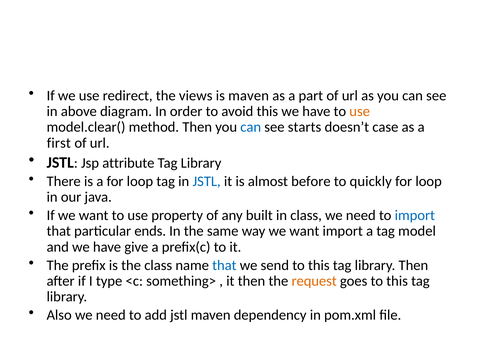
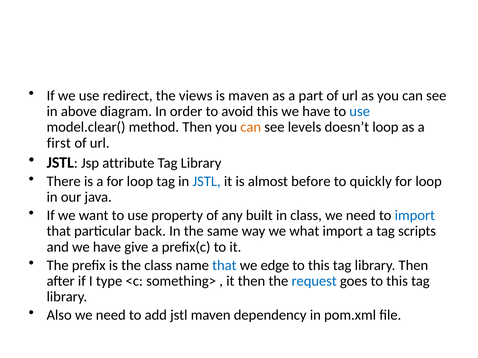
use colour: orange -> blue (360, 112)
can colour: blue -> orange (251, 127)
starts: starts -> levels (305, 127)
doesn’t case: case -> loop (385, 127)
ends: ends -> back (150, 232)
way we want: want -> what (304, 232)
model: model -> scripts (417, 232)
send: send -> edge (275, 266)
request colour: orange -> blue (314, 281)
